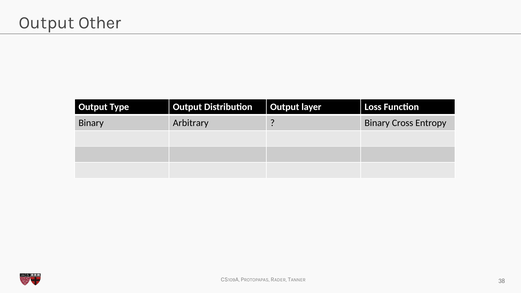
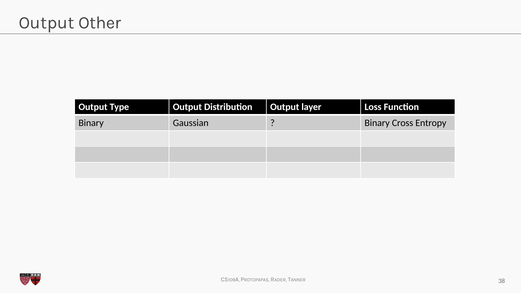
Arbitrary: Arbitrary -> Gaussian (191, 123)
